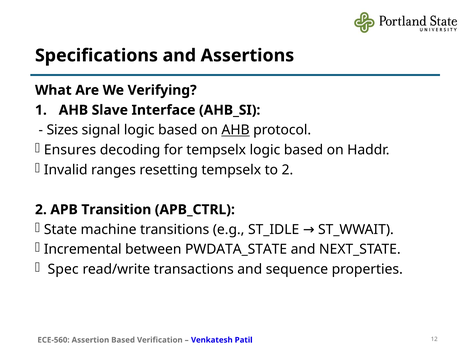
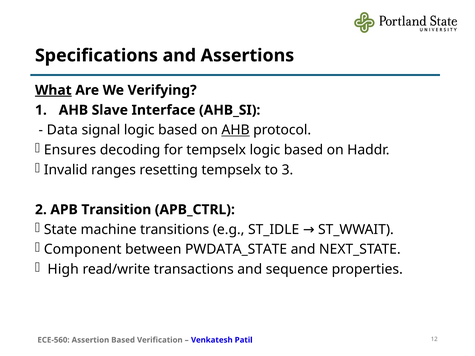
What underline: none -> present (53, 90)
Sizes: Sizes -> Data (62, 130)
to 2: 2 -> 3 (287, 170)
Incremental: Incremental -> Component (83, 250)
Spec: Spec -> High (63, 270)
